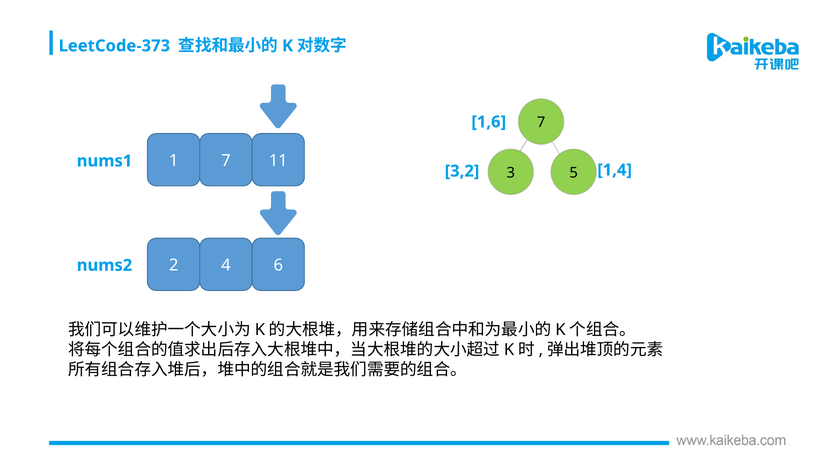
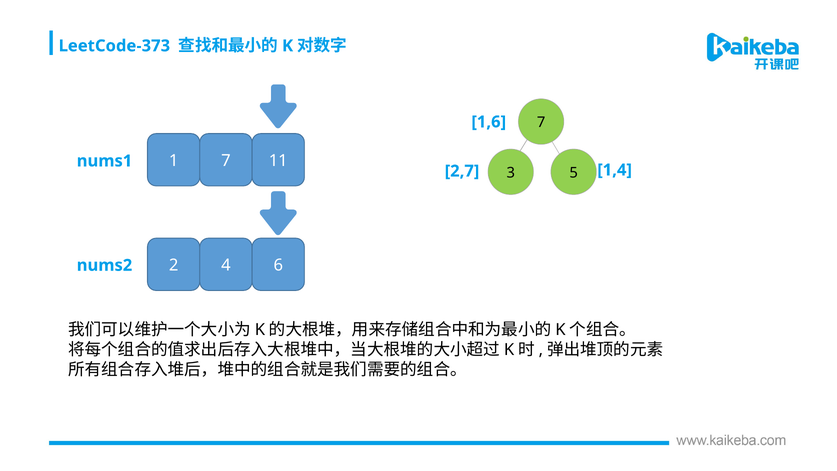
3,2: 3,2 -> 2,7 (462, 171)
